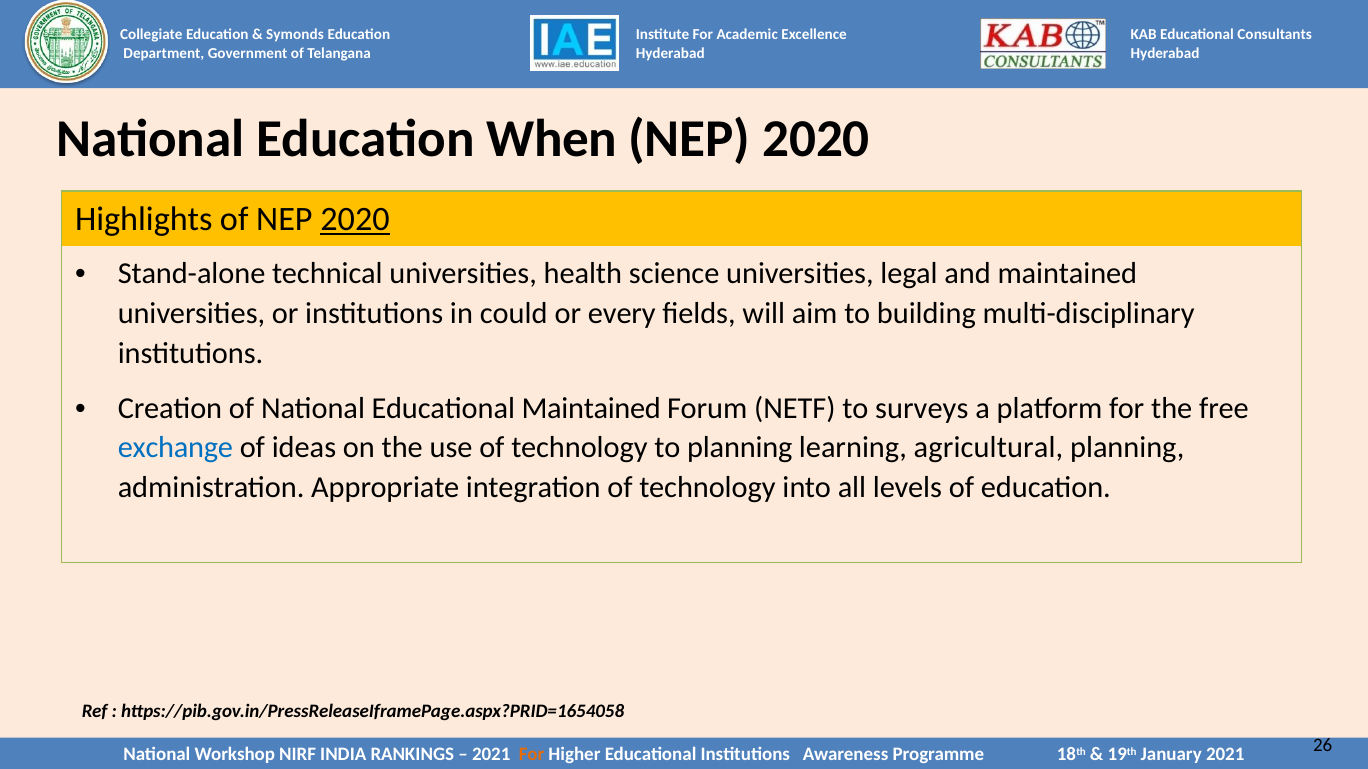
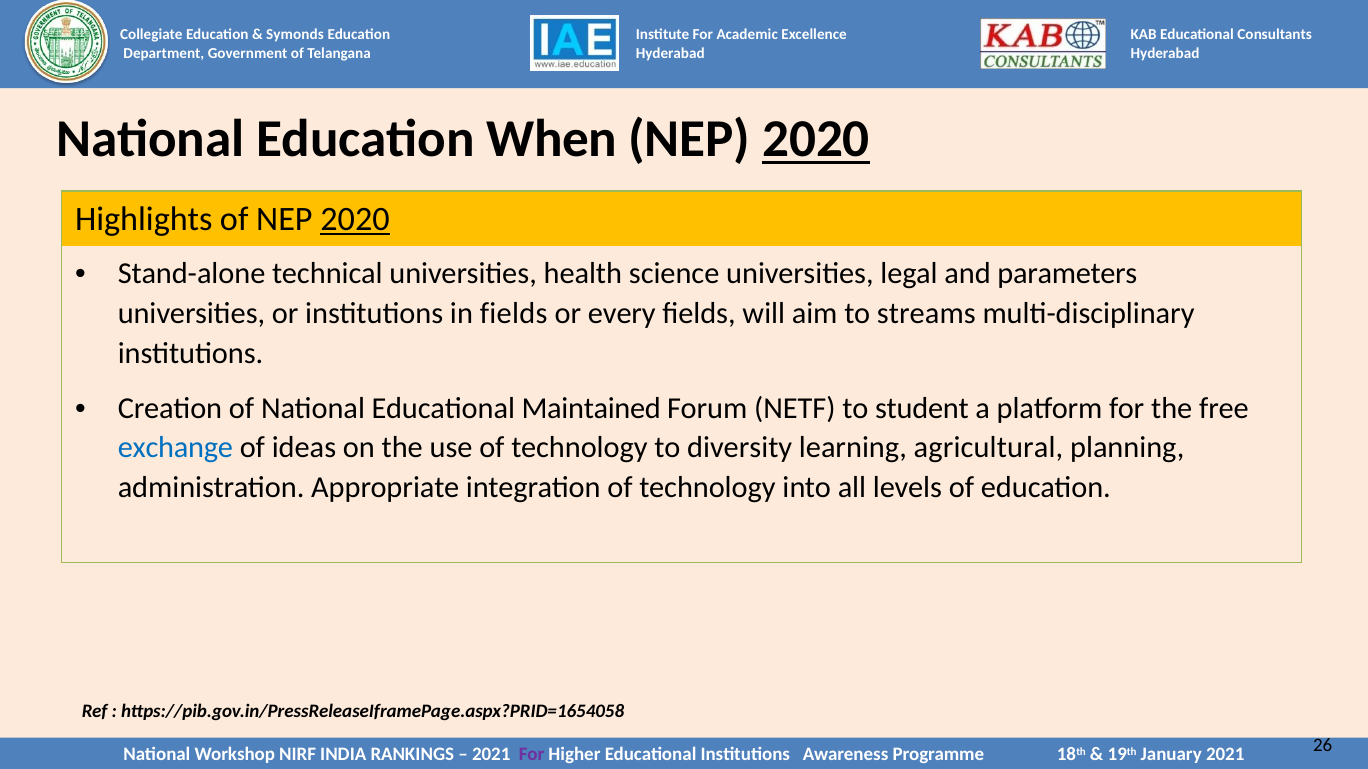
2020 underline: none -> present (816, 139)
and maintained: maintained -> parameters (1067, 274)
in could: could -> fields (514, 314)
building: building -> streams (926, 314)
surveys: surveys -> student (922, 409)
to planning: planning -> diversity (740, 448)
For colour: orange -> purple (532, 755)
